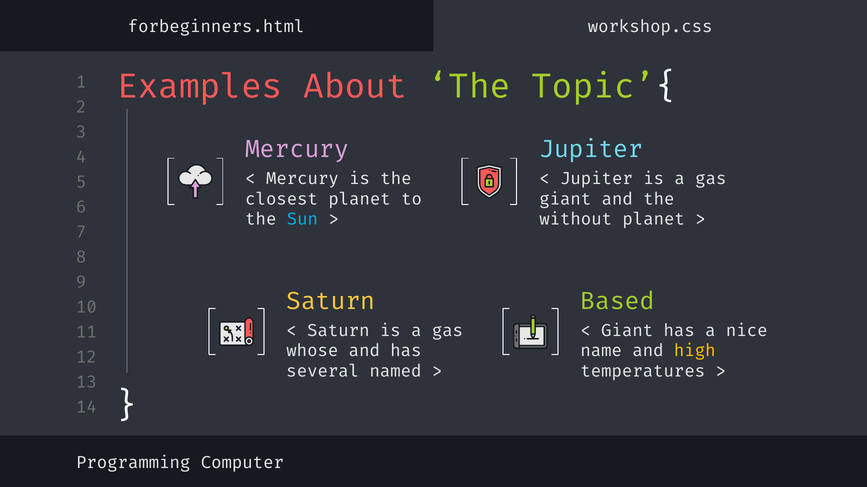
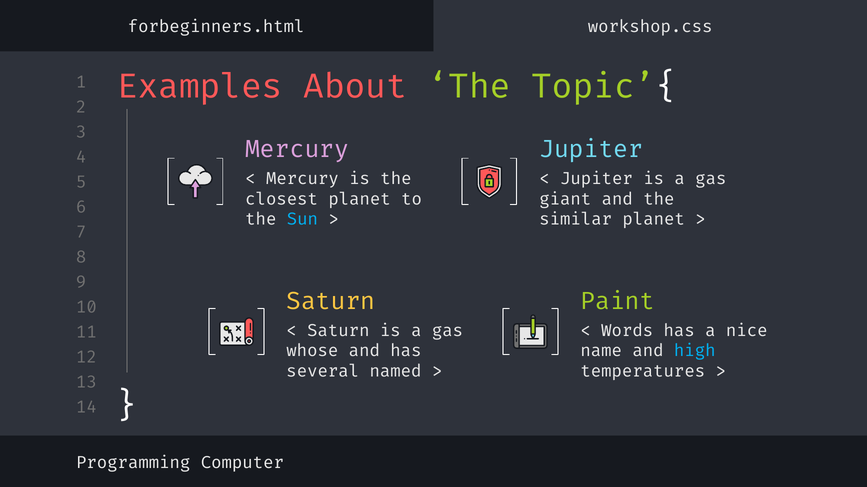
without: without -> similar (576, 220)
Based: Based -> Paint (617, 302)
Giant: Giant -> Words (627, 331)
high colour: yellow -> light blue (695, 351)
